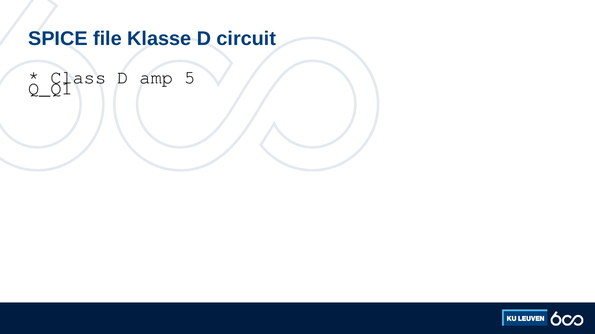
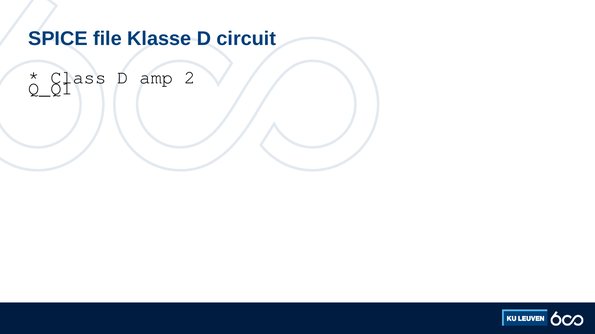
5: 5 -> 2 (190, 78)
